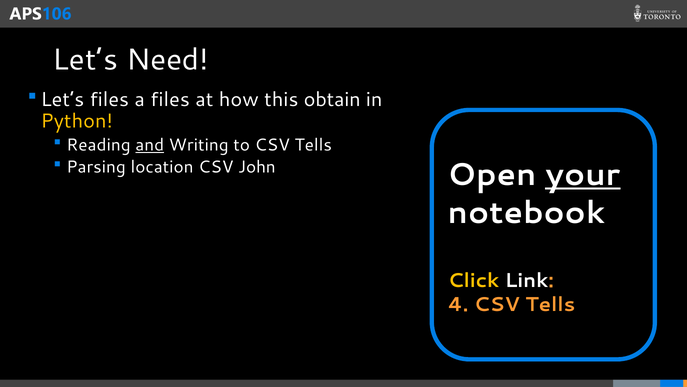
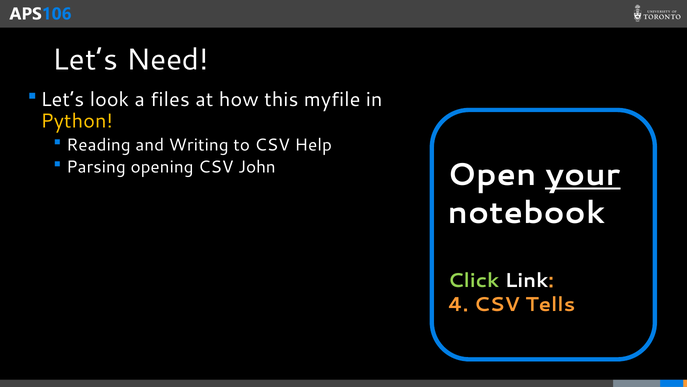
Let’s files: files -> look (109, 100)
obtain: obtain -> myfile (332, 100)
and underline: present -> none (150, 145)
to CSV Tells: Tells -> Help (313, 145)
location: location -> opening (162, 167)
Click colour: yellow -> light green (473, 280)
